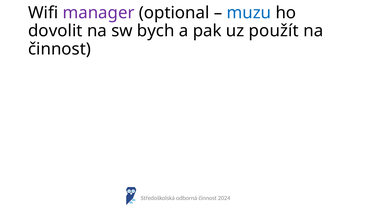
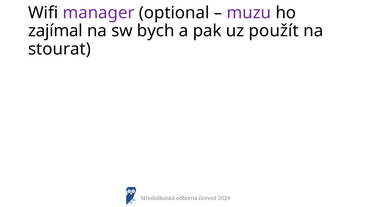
muzu colour: blue -> purple (249, 13)
dovolit: dovolit -> zajímal (55, 31)
činnost: činnost -> stourat (60, 49)
